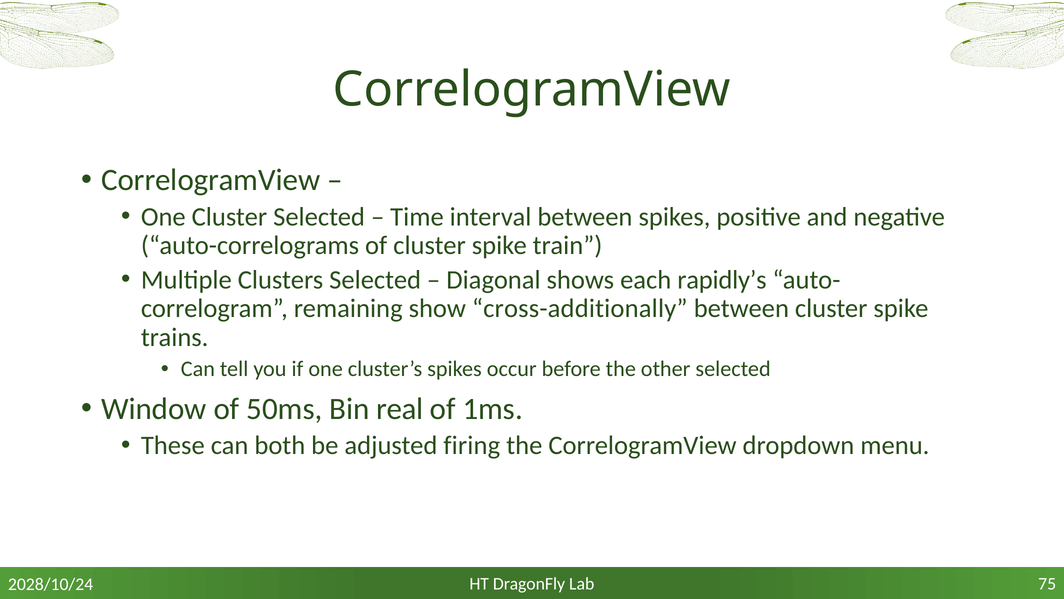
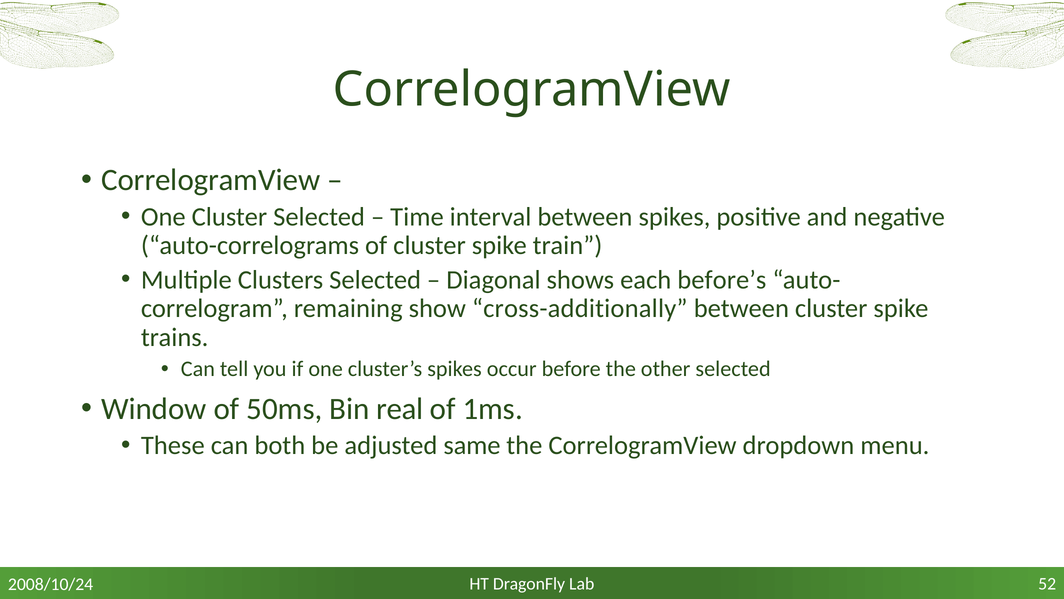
rapidly’s: rapidly’s -> before’s (722, 280)
firing: firing -> same (472, 445)
75: 75 -> 52 (1047, 584)
2028/10/24: 2028/10/24 -> 2008/10/24 (51, 584)
